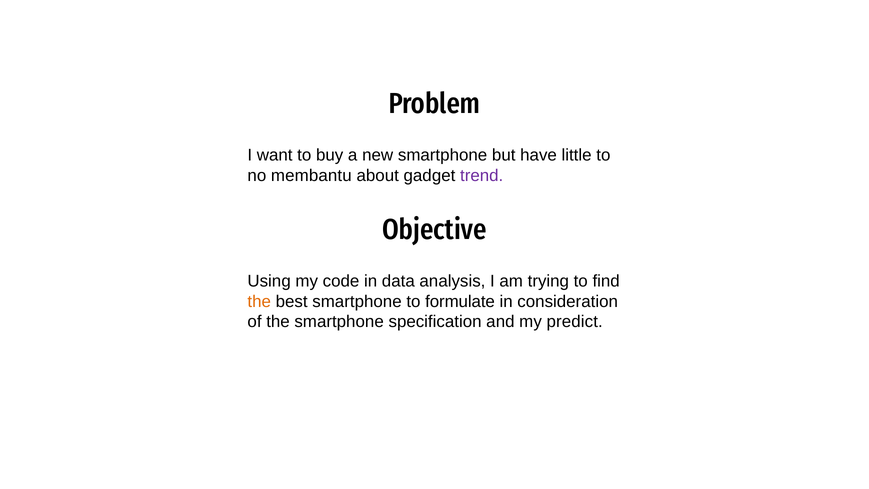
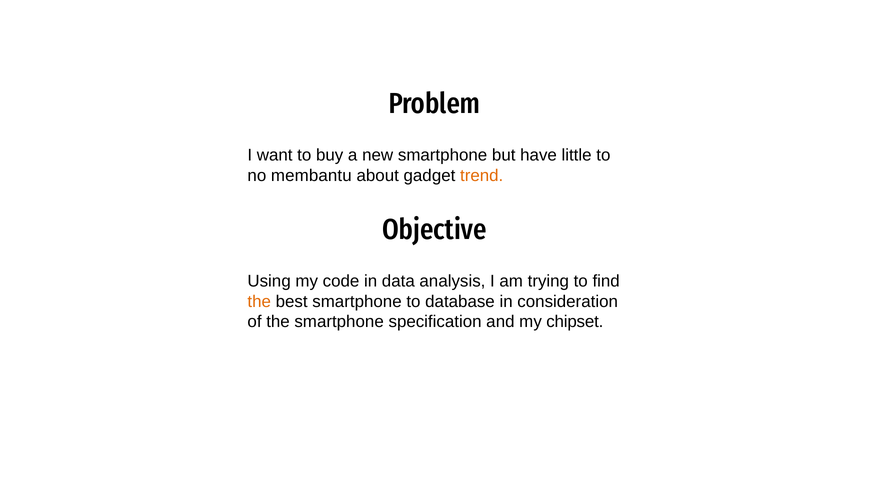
trend colour: purple -> orange (482, 176)
formulate: formulate -> database (460, 301)
predict: predict -> chipset (575, 322)
